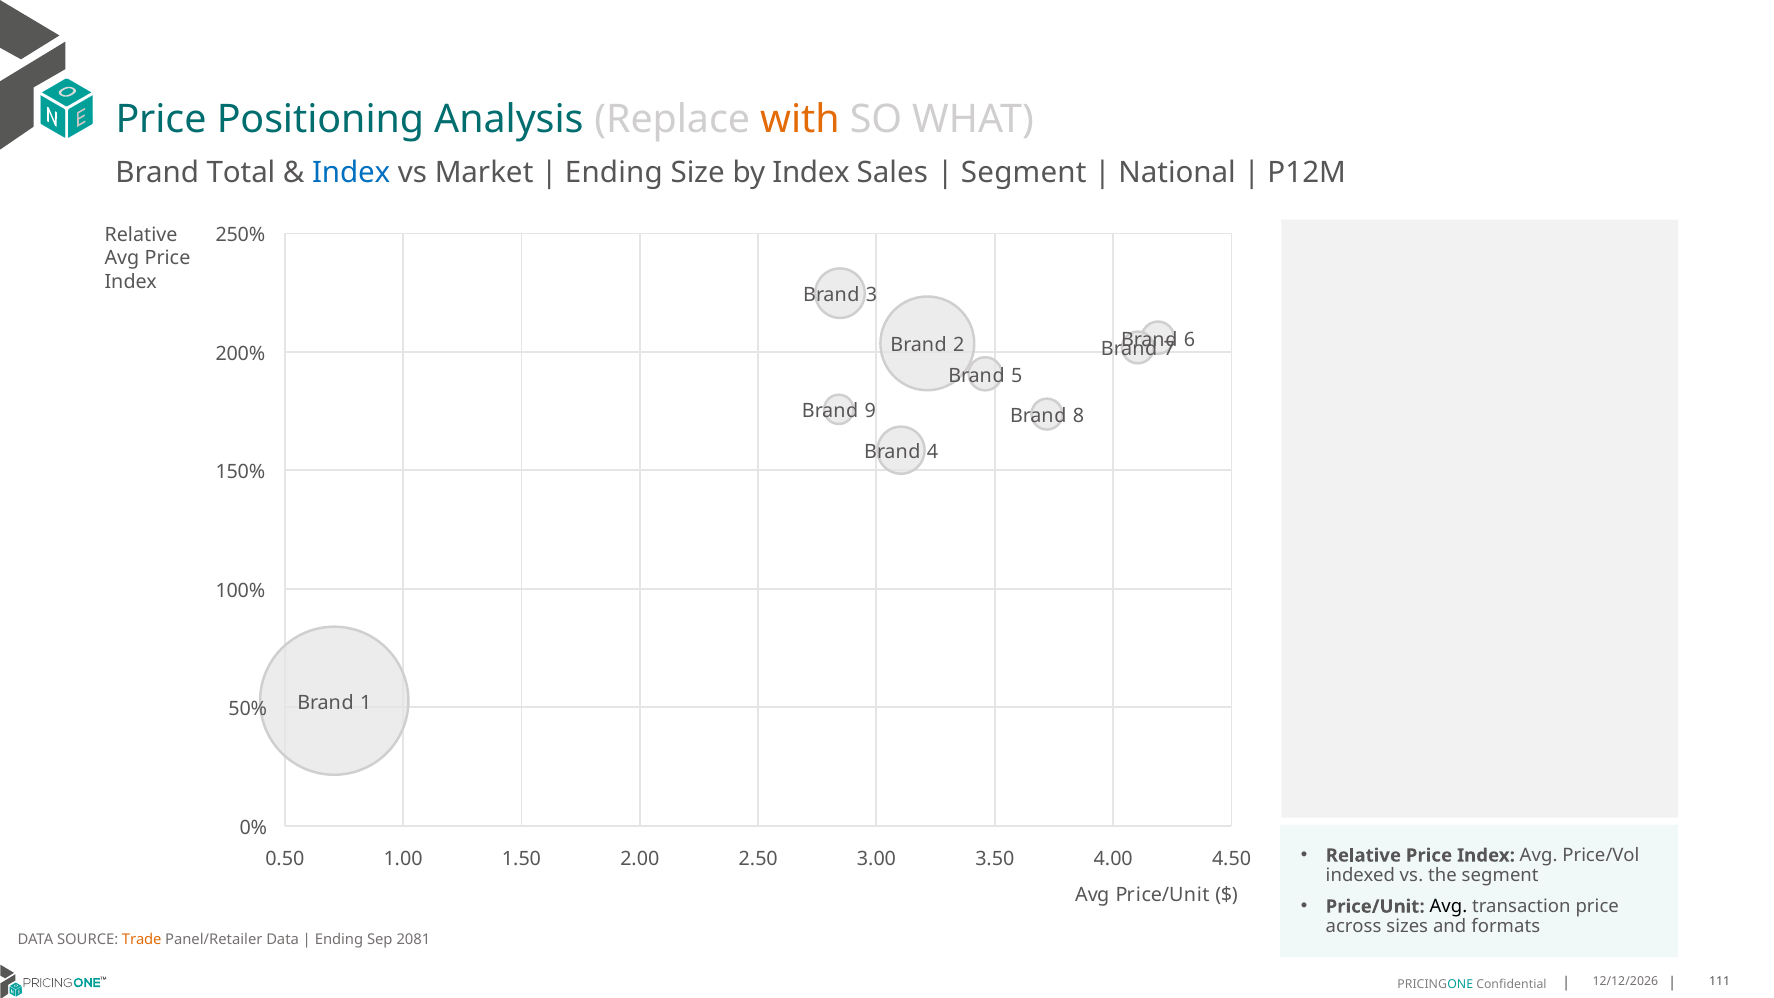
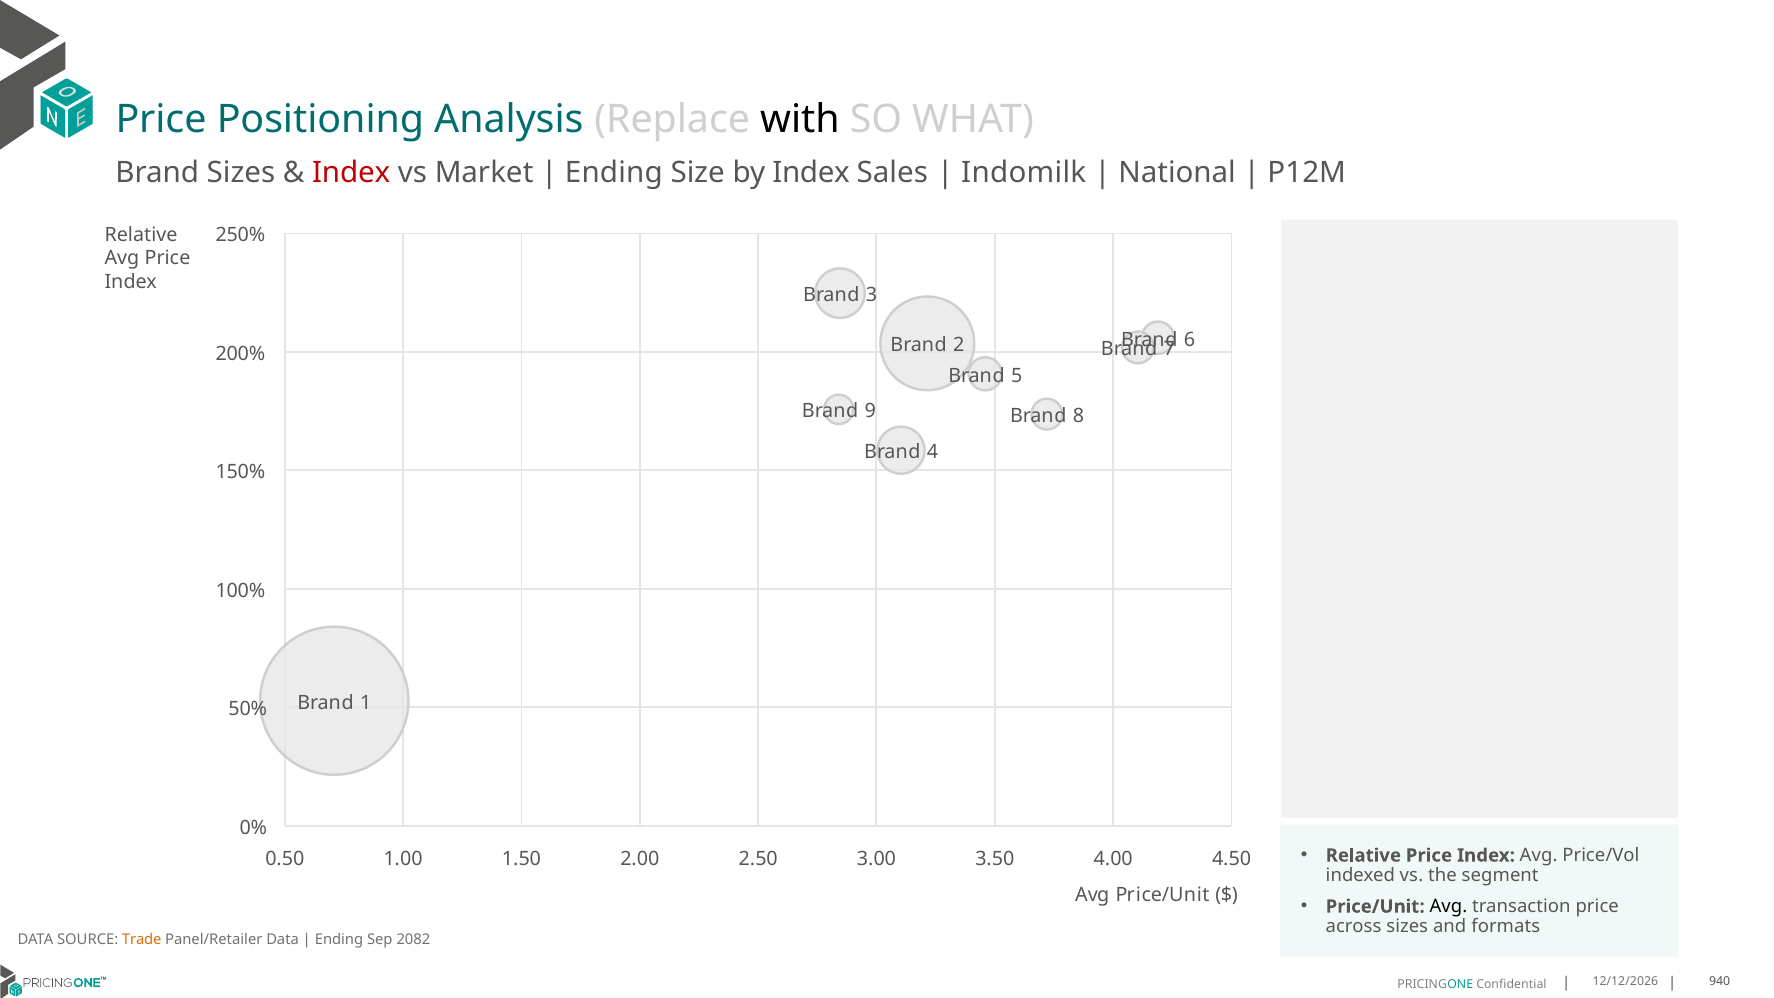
with colour: orange -> black (800, 119)
Brand Total: Total -> Sizes (241, 173)
Index colour: blue -> red (351, 173)
Segment: Segment -> Indomilk (1024, 173)
2081: 2081 -> 2082 (413, 940)
111: 111 -> 940 (1720, 981)
